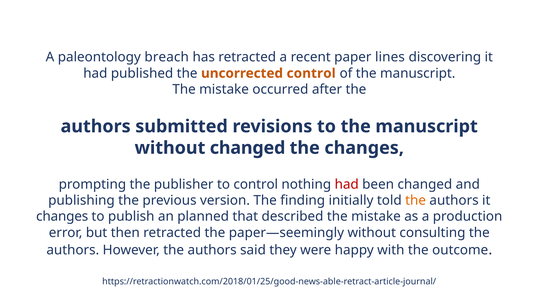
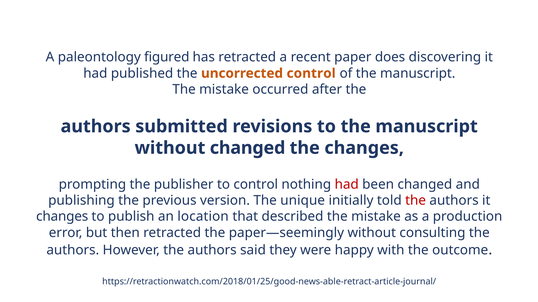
breach: breach -> figured (167, 57)
lines: lines -> does (390, 57)
finding: finding -> unique (303, 201)
the colour: orange -> red (416, 201)
planned: planned -> location (203, 217)
